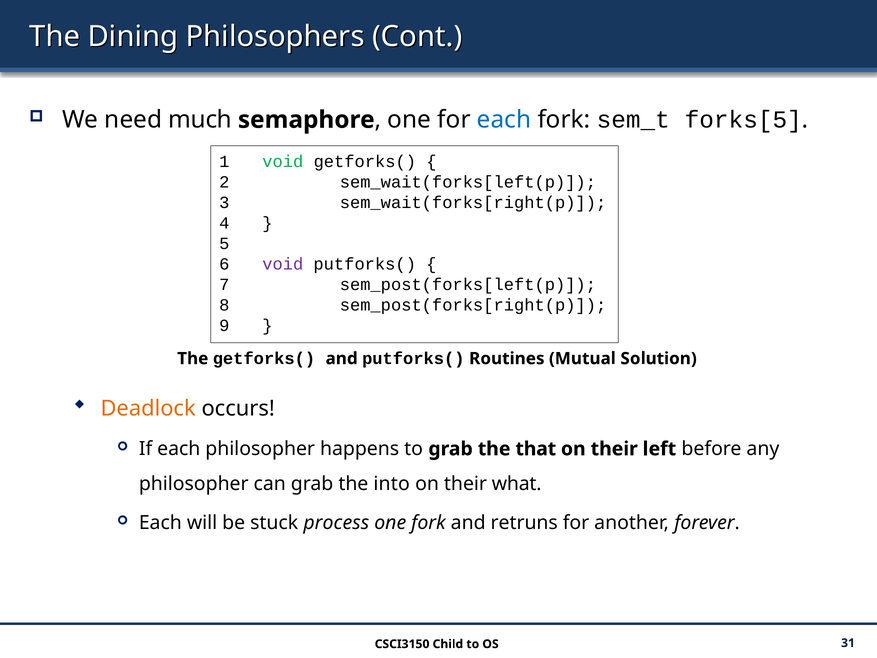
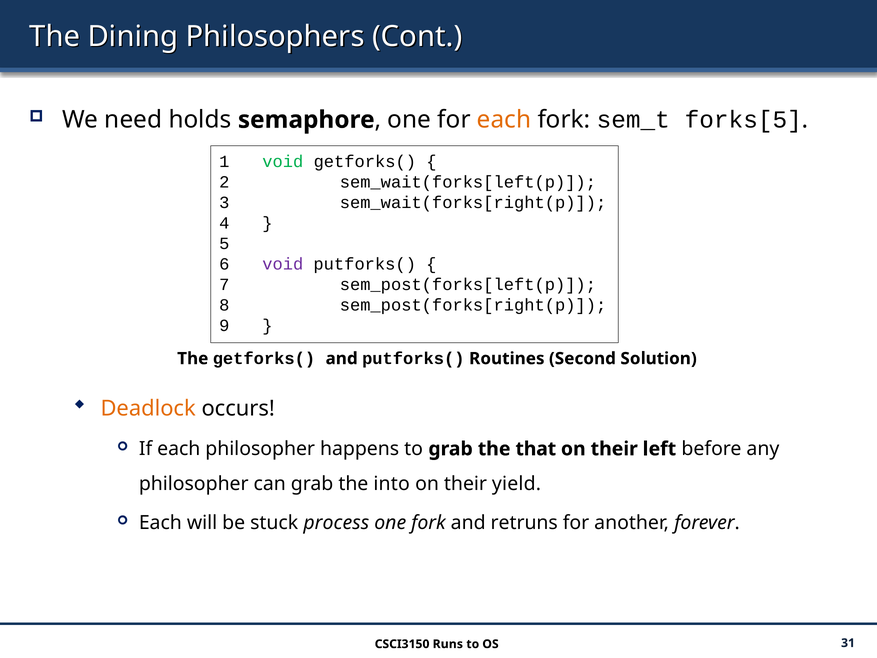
much: much -> holds (200, 120)
each colour: blue -> orange (504, 120)
Mutual: Mutual -> Second (582, 358)
what: what -> yield (516, 484)
Child: Child -> Runs (448, 644)
